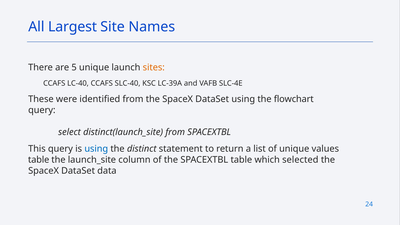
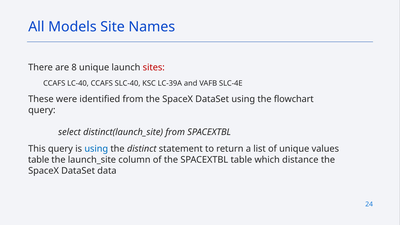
Largest: Largest -> Models (72, 27)
5: 5 -> 8 (74, 67)
sites colour: orange -> red (154, 67)
selected: selected -> distance (300, 160)
